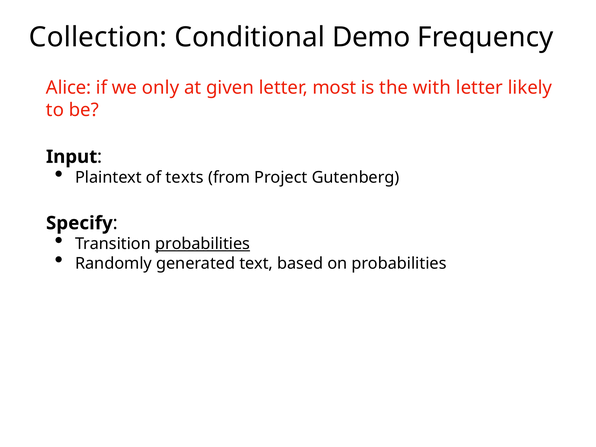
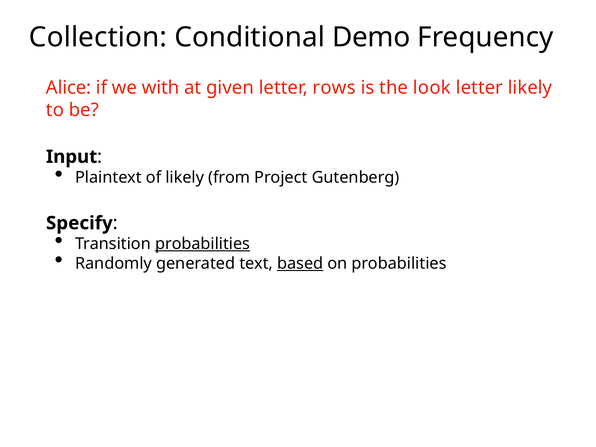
only: only -> with (161, 88)
most: most -> rows (334, 88)
with: with -> look (432, 88)
of texts: texts -> likely (185, 178)
based underline: none -> present (300, 263)
